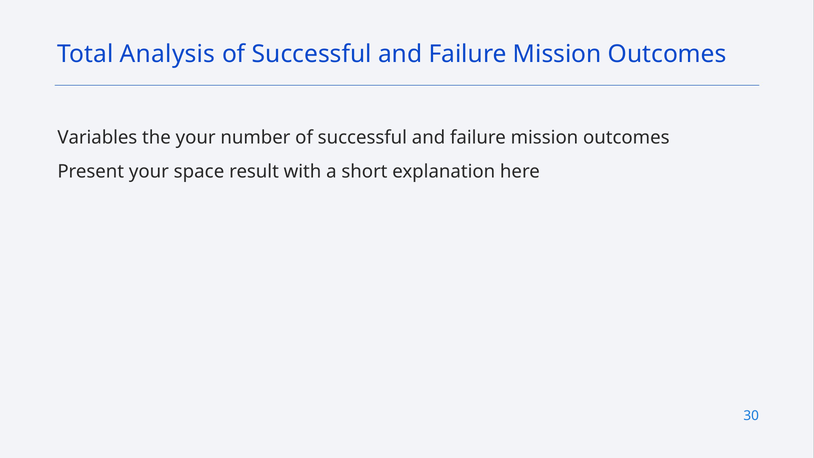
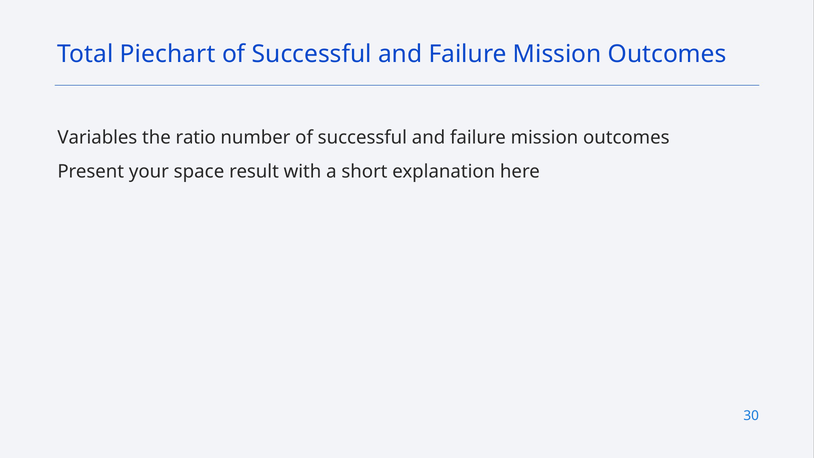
Analysis: Analysis -> Piechart (168, 54)
the your: your -> ratio (196, 137)
